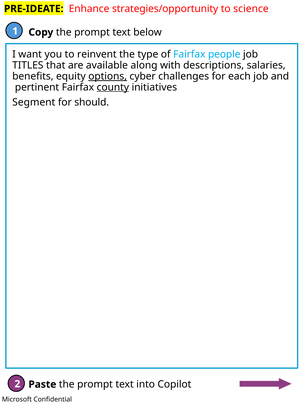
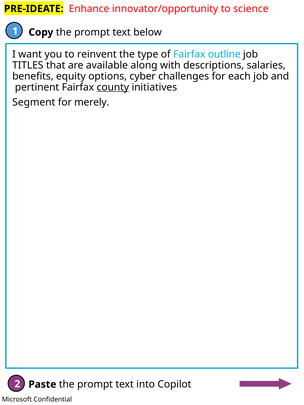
strategies/opportunity: strategies/opportunity -> innovator/opportunity (165, 9)
people: people -> outline (224, 54)
options underline: present -> none (108, 76)
should: should -> merely (92, 102)
